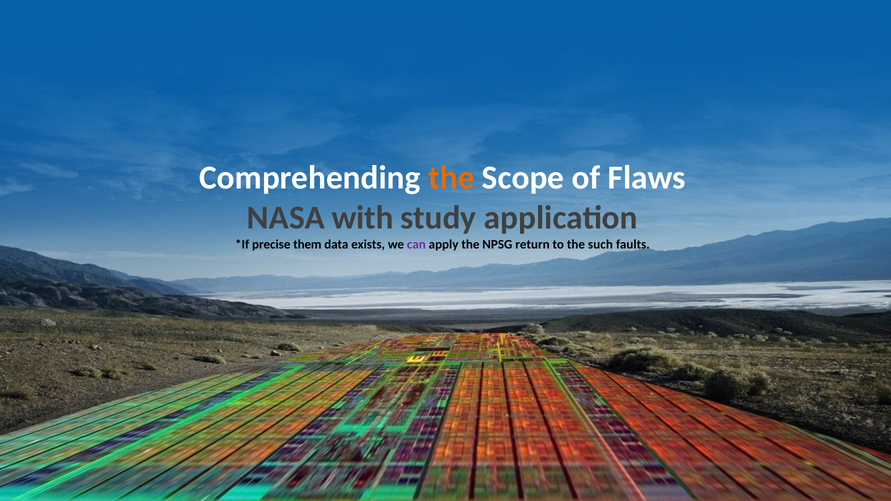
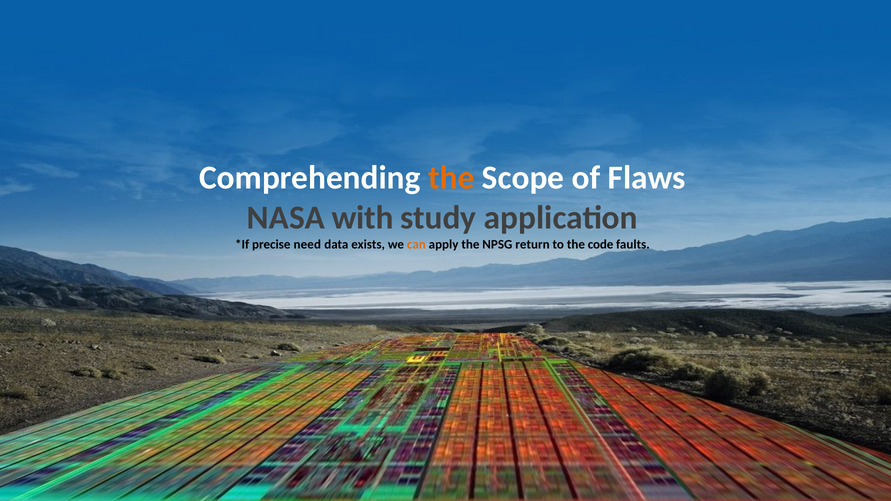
them: them -> need (307, 244)
can colour: purple -> orange (416, 244)
such: such -> code (601, 244)
